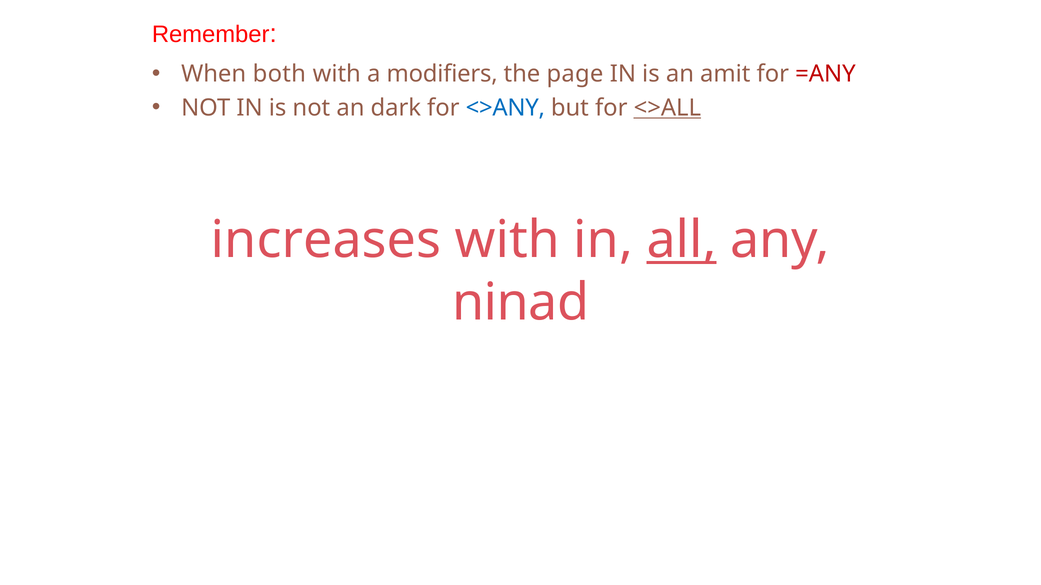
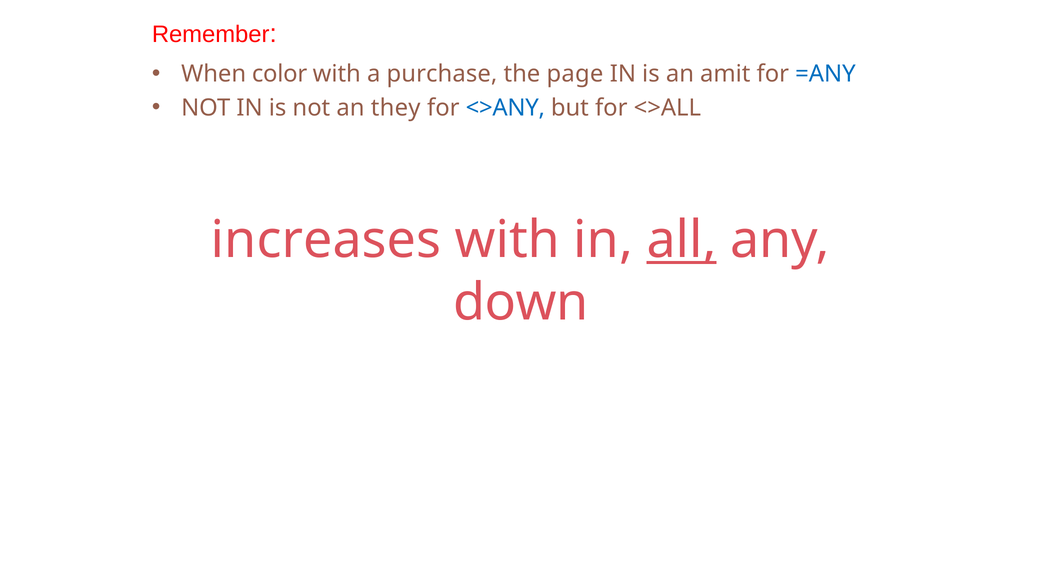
both: both -> color (280, 74)
modifiers: modifiers -> purchase (442, 74)
=ANY colour: red -> blue (825, 74)
dark: dark -> they (396, 108)
<>ALL underline: present -> none (667, 108)
ninad: ninad -> down (521, 303)
